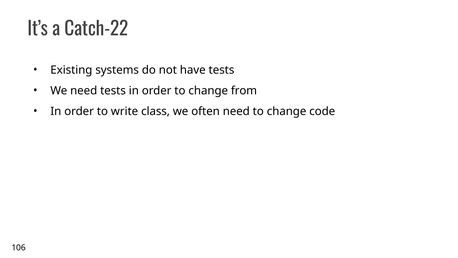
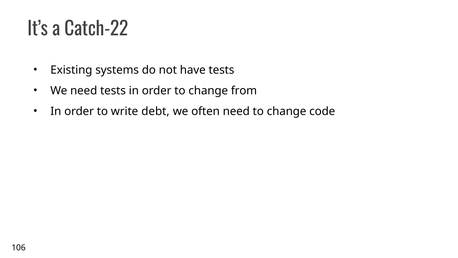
class: class -> debt (155, 111)
